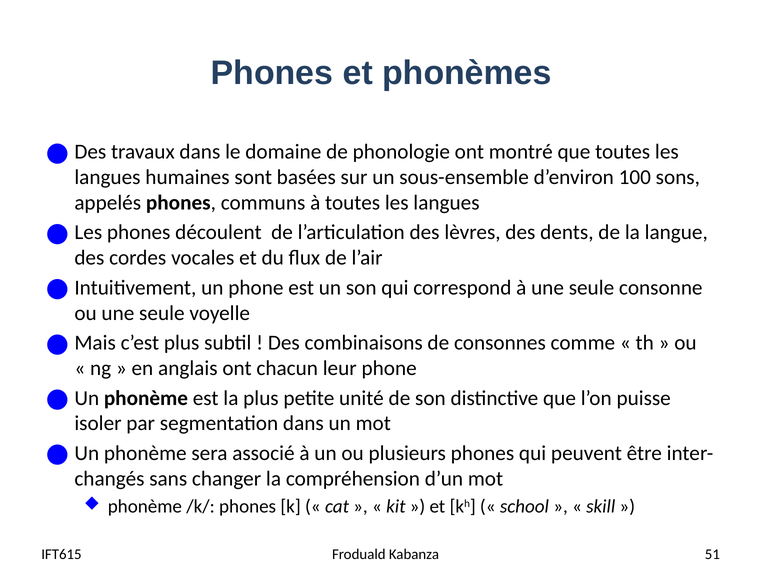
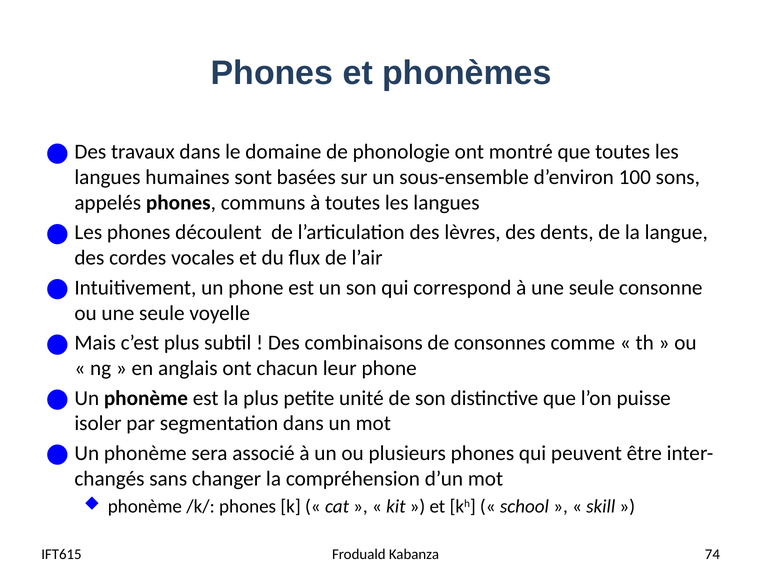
51: 51 -> 74 (712, 553)
